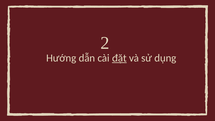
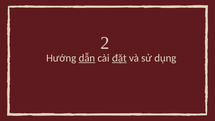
dẫn underline: none -> present (87, 58)
